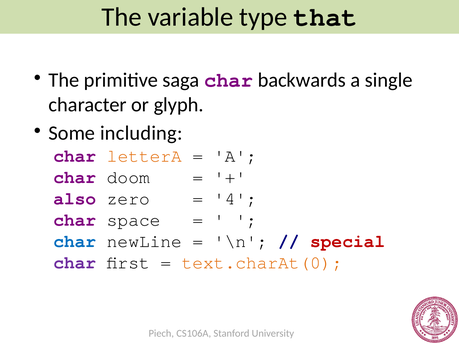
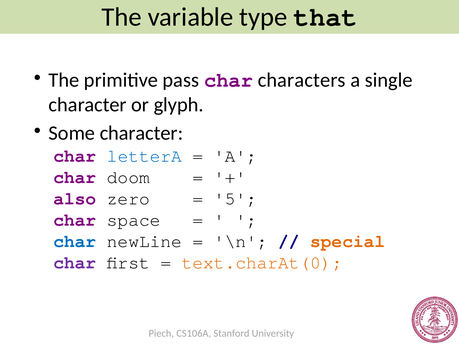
saga: saga -> pass (181, 80)
backwards: backwards -> characters (302, 80)
Some including: including -> character (141, 133)
letterA colour: orange -> blue (144, 156)
4: 4 -> 5 (235, 199)
special colour: red -> orange (348, 241)
